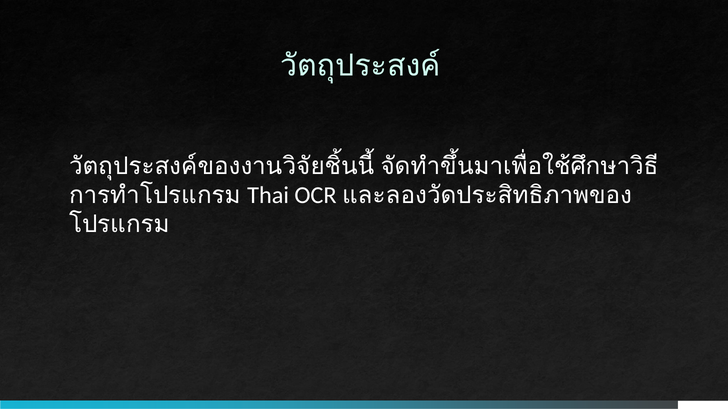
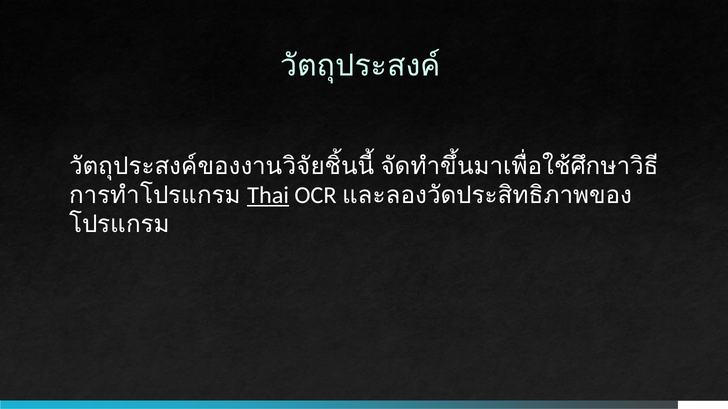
Thai underline: none -> present (268, 196)
